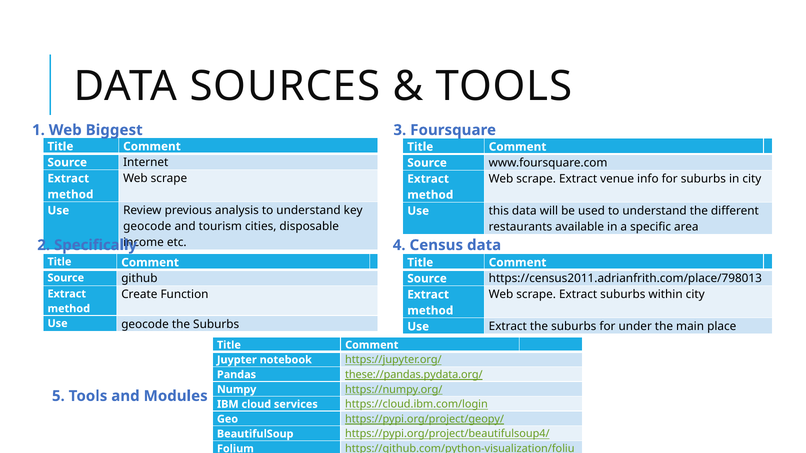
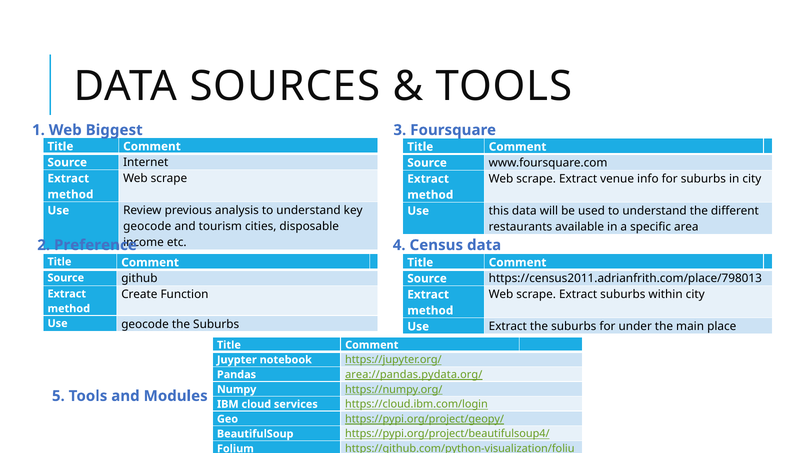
Specifically: Specifically -> Preference (95, 245)
these://pandas.pydata.org/: these://pandas.pydata.org/ -> area://pandas.pydata.org/ (414, 375)
